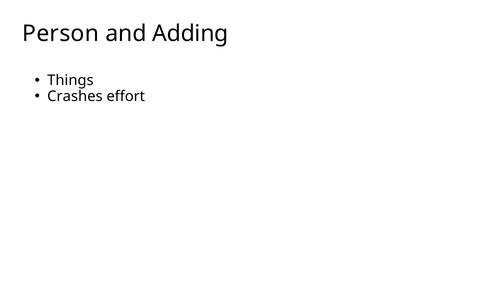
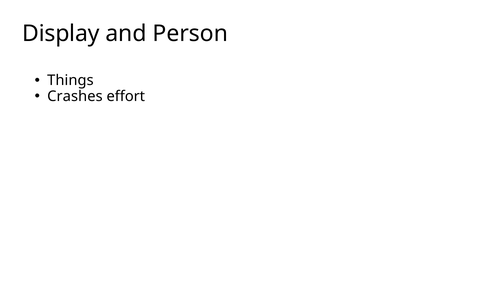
Person: Person -> Display (61, 33)
Adding: Adding -> Person (190, 33)
